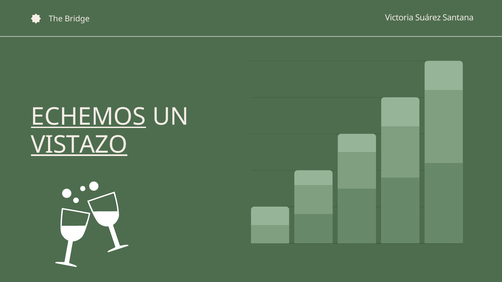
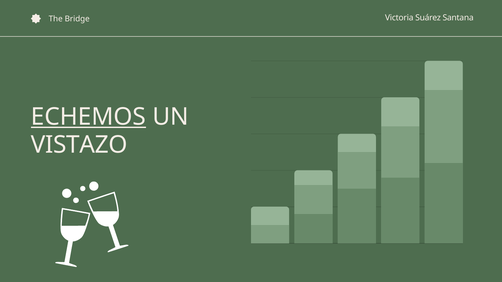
VISTAZO underline: present -> none (79, 145)
